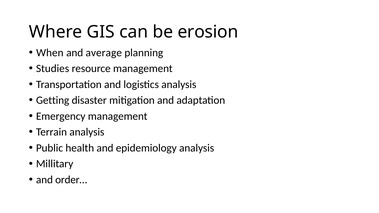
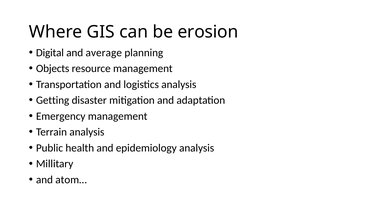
When: When -> Digital (50, 53)
Studies: Studies -> Objects (53, 69)
order…: order… -> atom… (71, 180)
